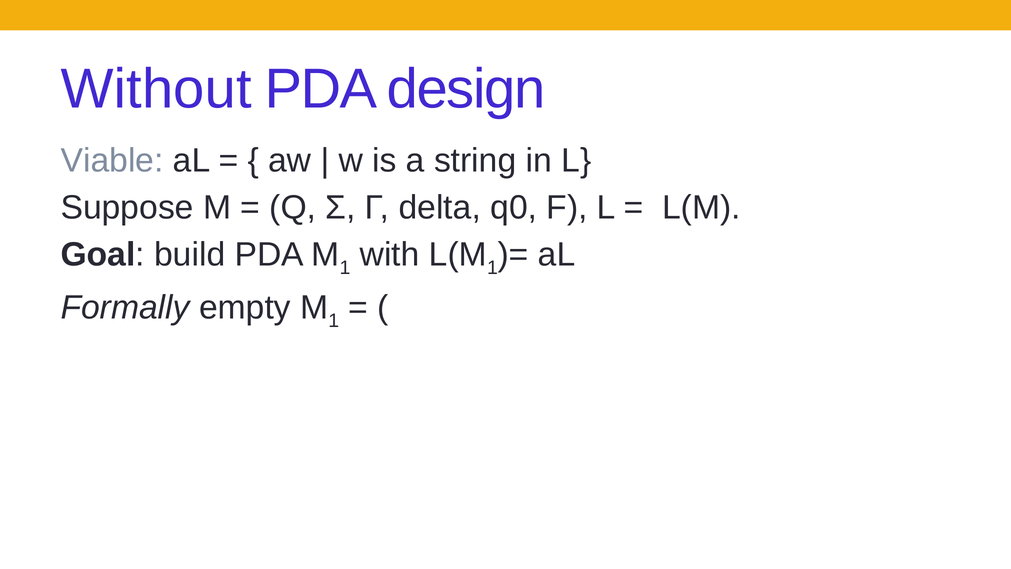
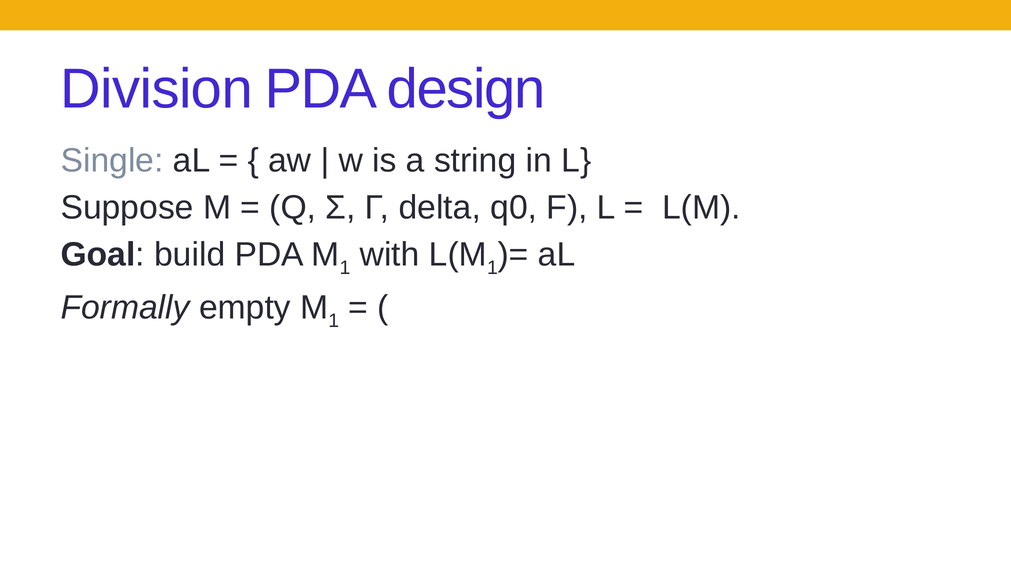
Without: Without -> Division (157, 89)
Viable: Viable -> Single (112, 160)
